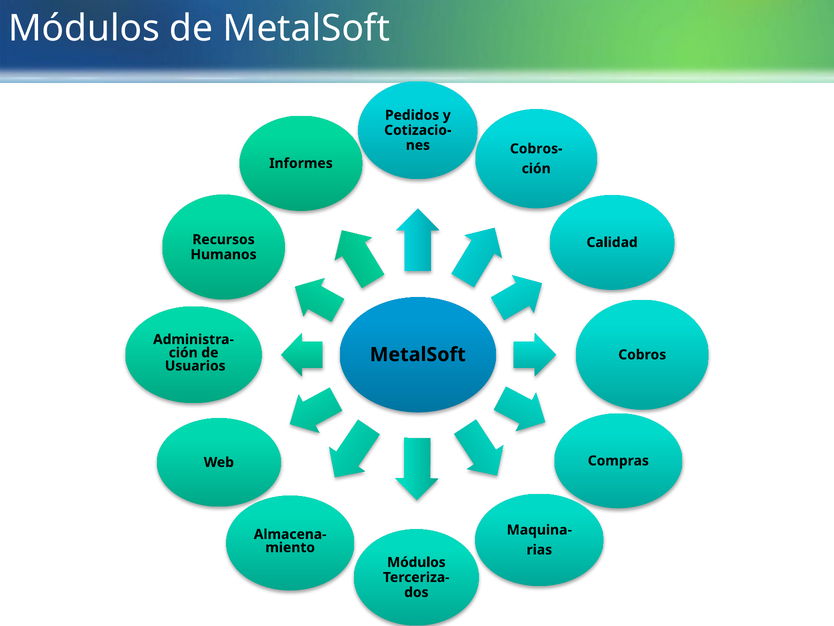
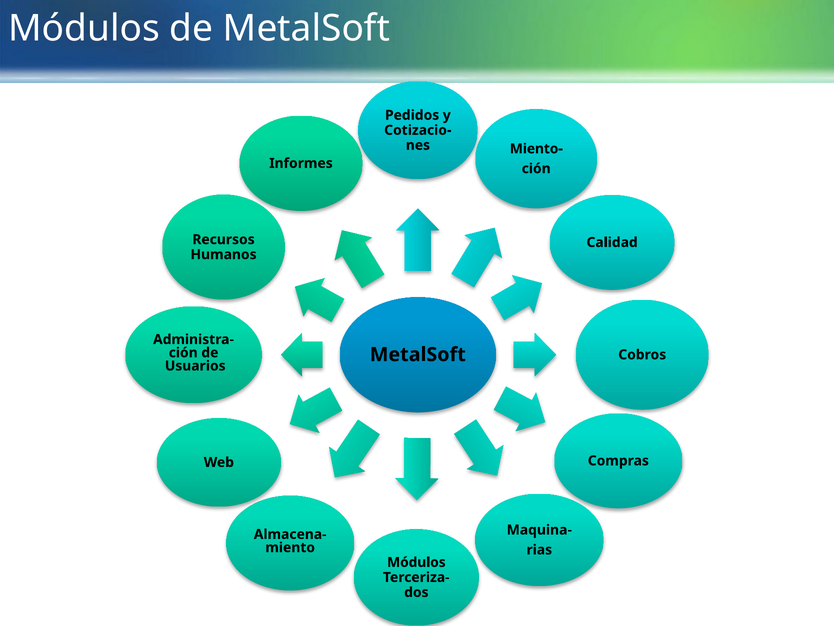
Cobros-: Cobros- -> Miento- (536, 149)
